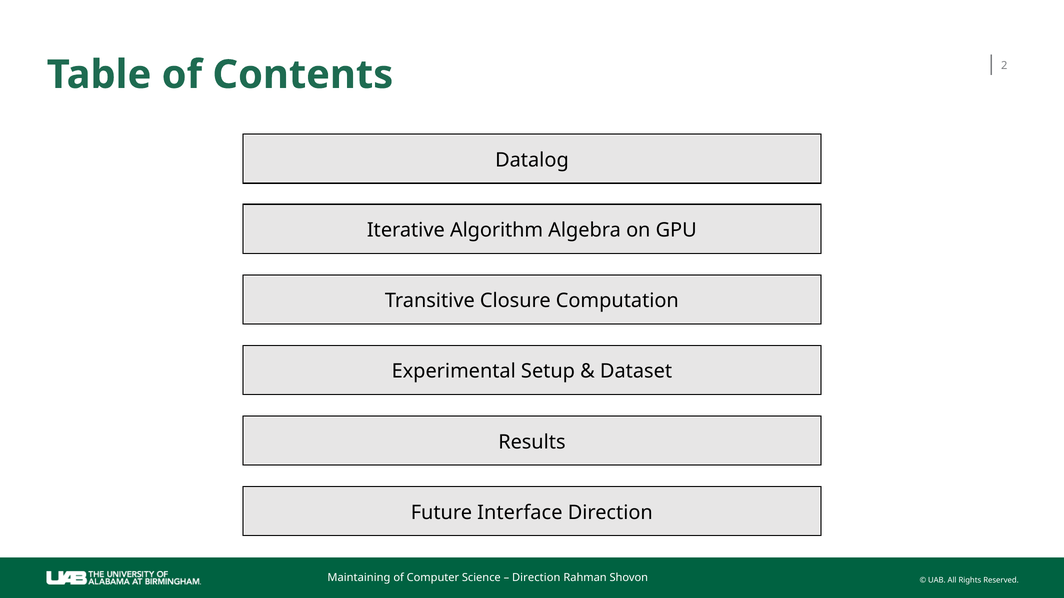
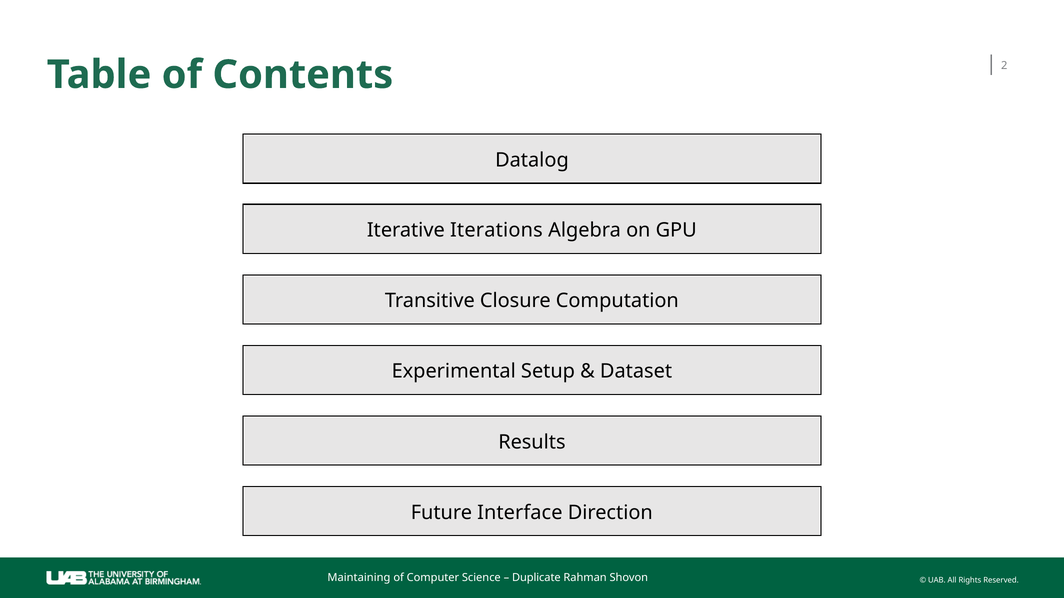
Algorithm: Algorithm -> Iterations (496, 230)
Direction: Direction -> Duplicate (536, 578)
